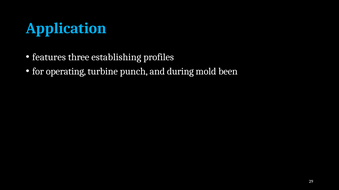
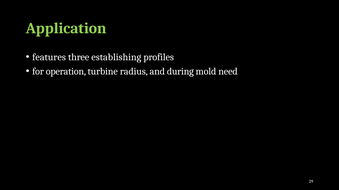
Application colour: light blue -> light green (66, 28)
operating: operating -> operation (66, 72)
punch: punch -> radius (134, 72)
been: been -> need (228, 72)
